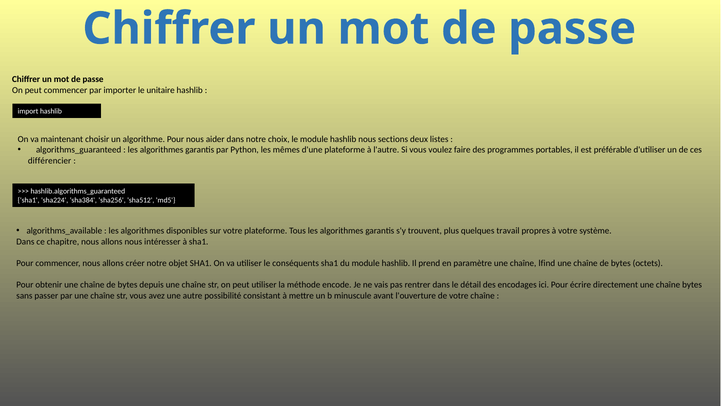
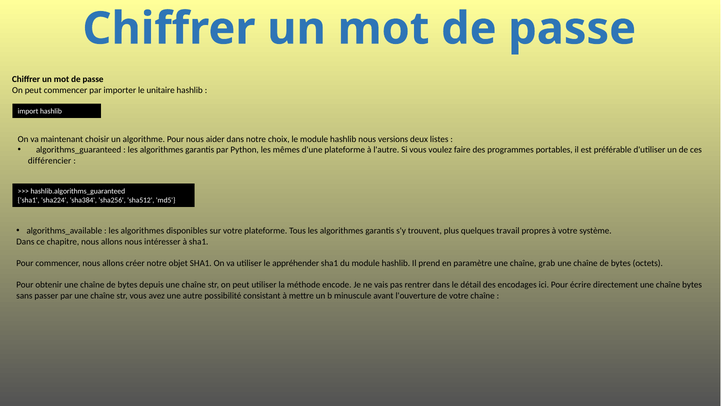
sections: sections -> versions (393, 139)
conséquents: conséquents -> appréhender (296, 263)
lfind: lfind -> grab (547, 263)
